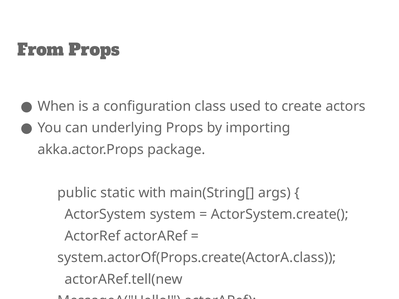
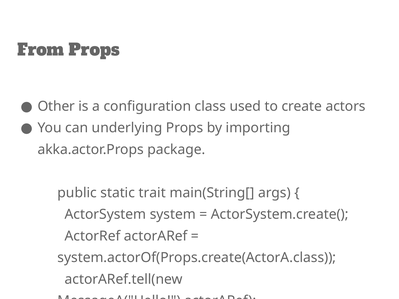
When: When -> Other (56, 106)
with: with -> trait (152, 193)
